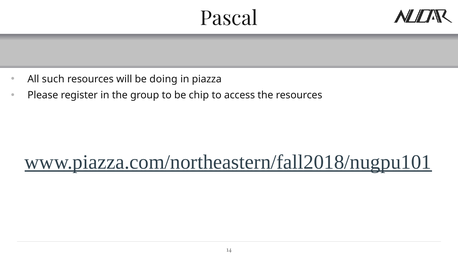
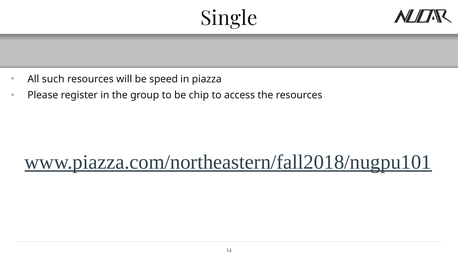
Pascal: Pascal -> Single (229, 18)
doing: doing -> speed (164, 79)
